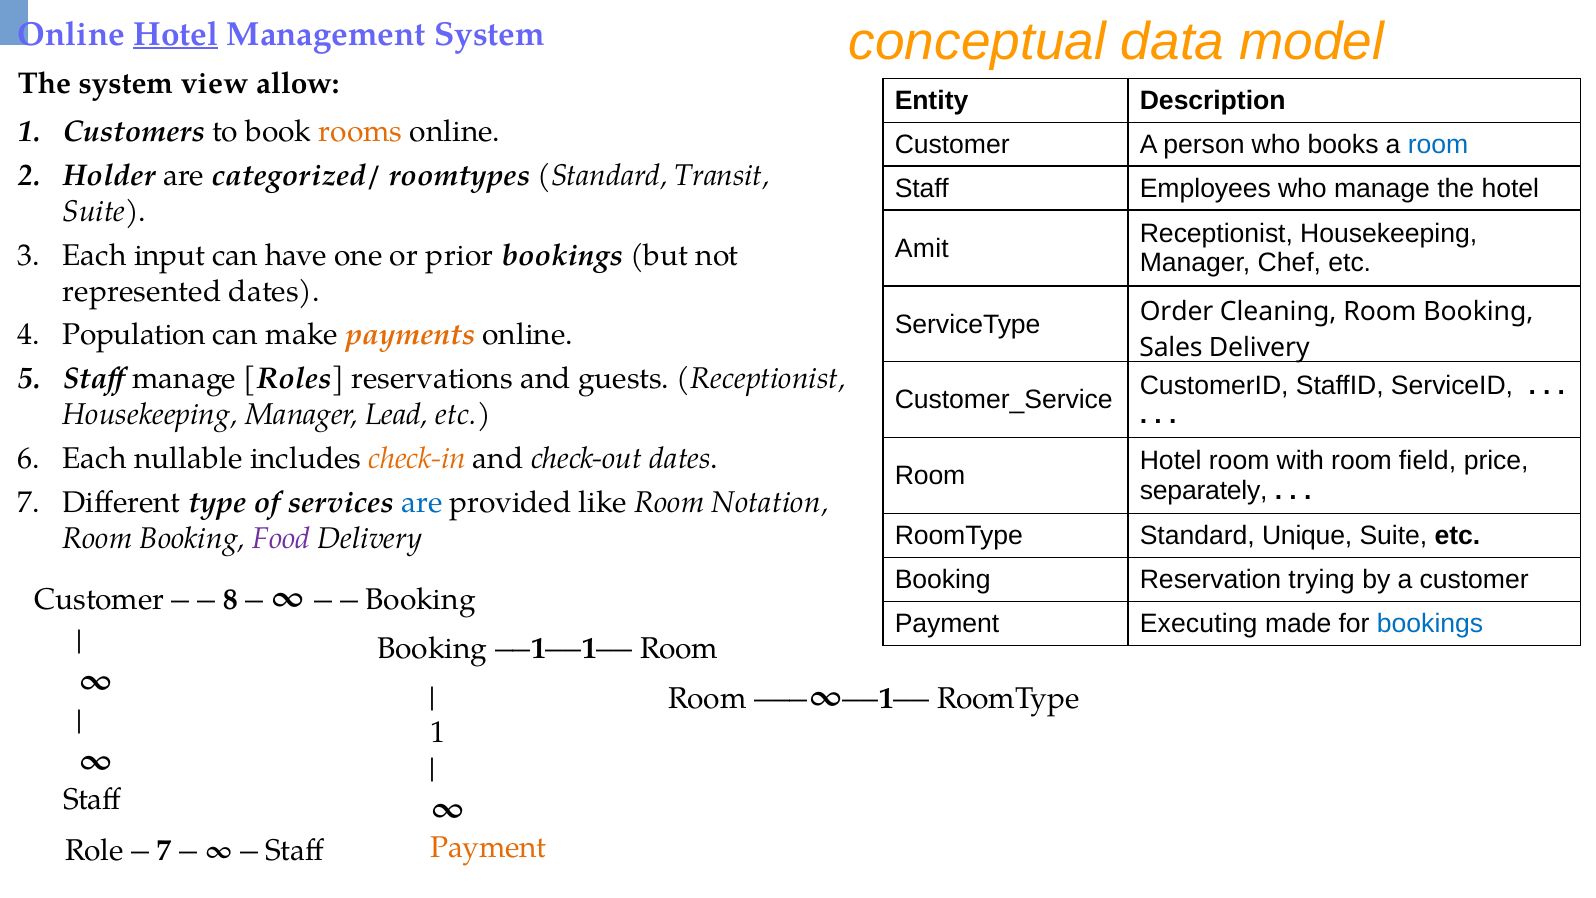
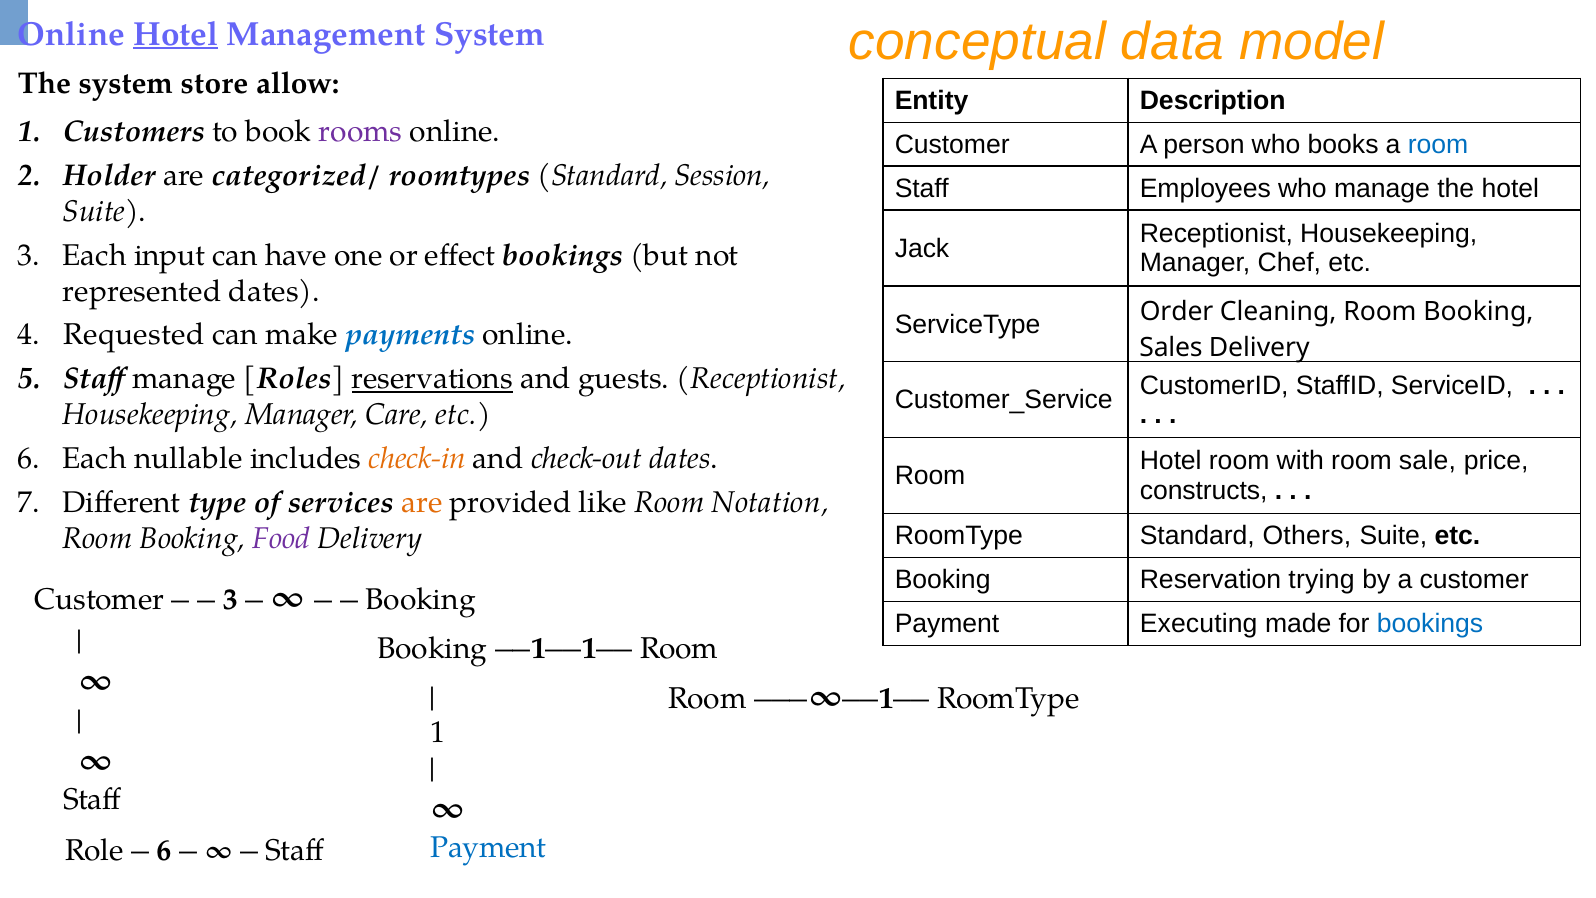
view: view -> store (214, 84)
rooms colour: orange -> purple (361, 132)
Transit: Transit -> Session (722, 175)
Amit: Amit -> Jack (922, 248)
prior: prior -> effect (460, 255)
Population: Population -> Requested (134, 335)
payments colour: orange -> blue (410, 335)
reservations underline: none -> present (432, 379)
Lead: Lead -> Care (397, 415)
field: field -> sale (1428, 461)
separately: separately -> constructs (1204, 491)
are colour: blue -> orange (422, 503)
Unique: Unique -> Others (1307, 536)
8: 8 -> 3 (230, 599)
Payment colour: orange -> blue (488, 848)
7: 7 -> 6 (164, 851)
